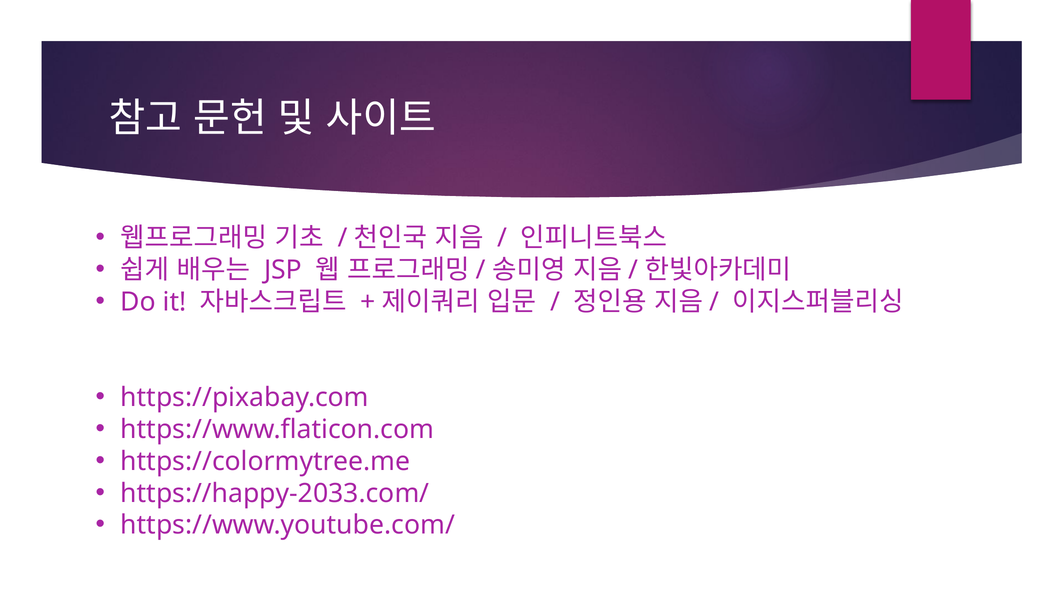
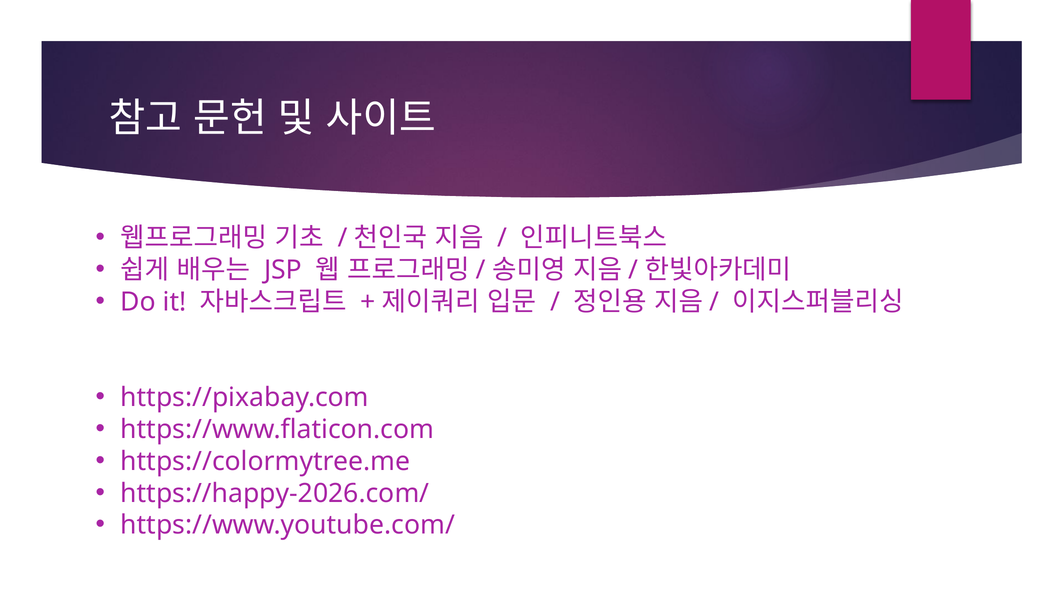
https://happy-2033.com/: https://happy-2033.com/ -> https://happy-2026.com/ (275, 494)
